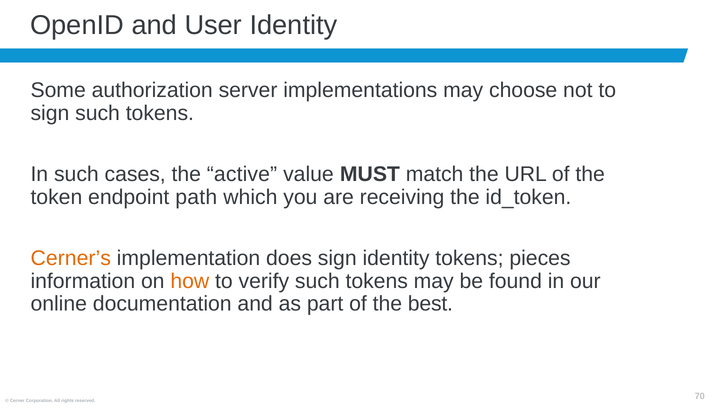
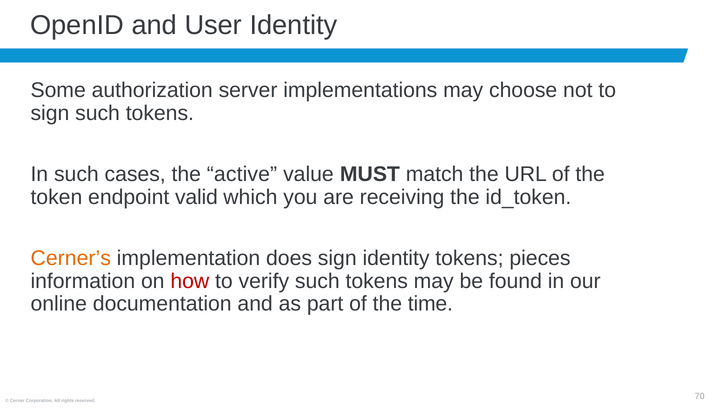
path: path -> valid (196, 197)
how colour: orange -> red (190, 281)
best: best -> time (430, 304)
